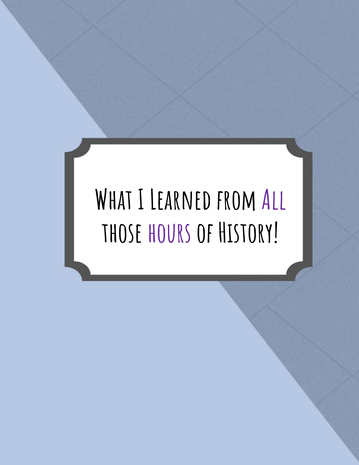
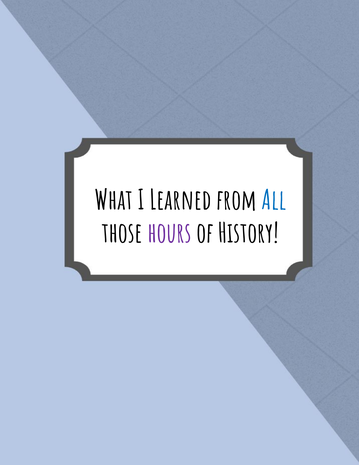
All colour: purple -> blue (274, 200)
